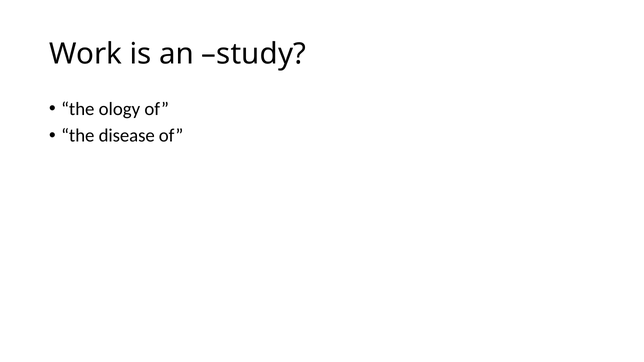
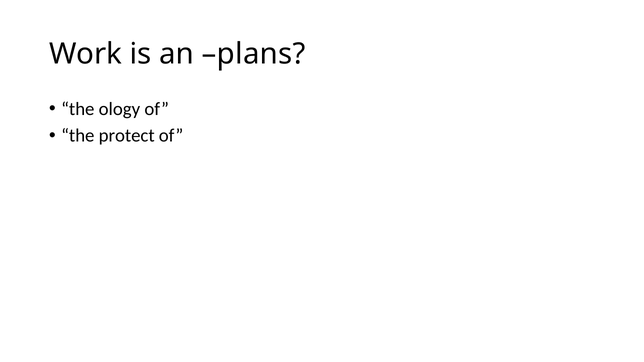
study: study -> plans (254, 54)
disease: disease -> protect (127, 136)
